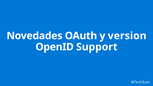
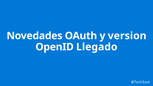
Support: Support -> Llegado (97, 47)
